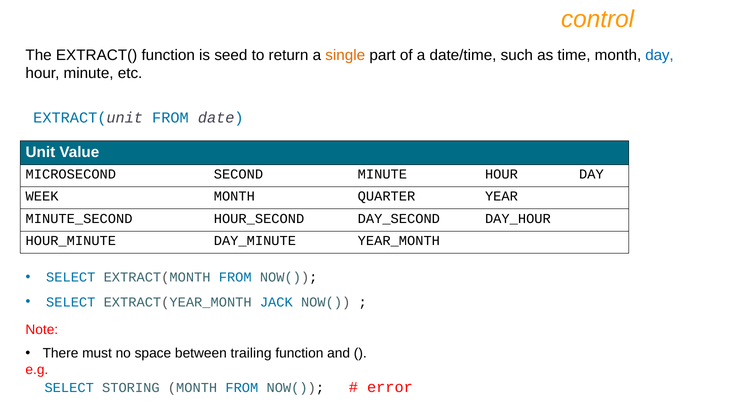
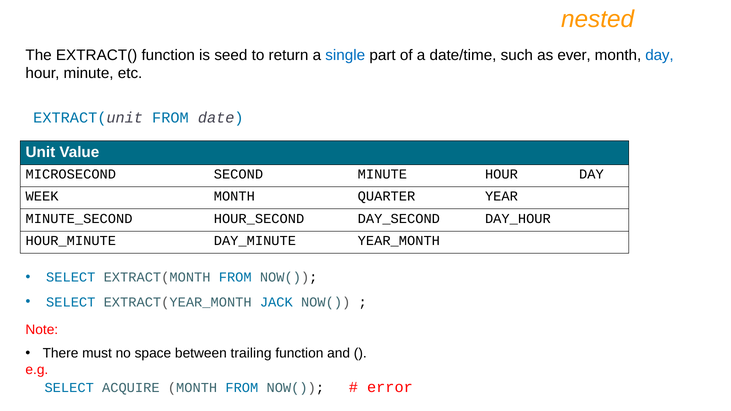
control: control -> nested (598, 19)
single colour: orange -> blue (345, 55)
time: time -> ever (574, 55)
STORING: STORING -> ACQUIRE (131, 388)
